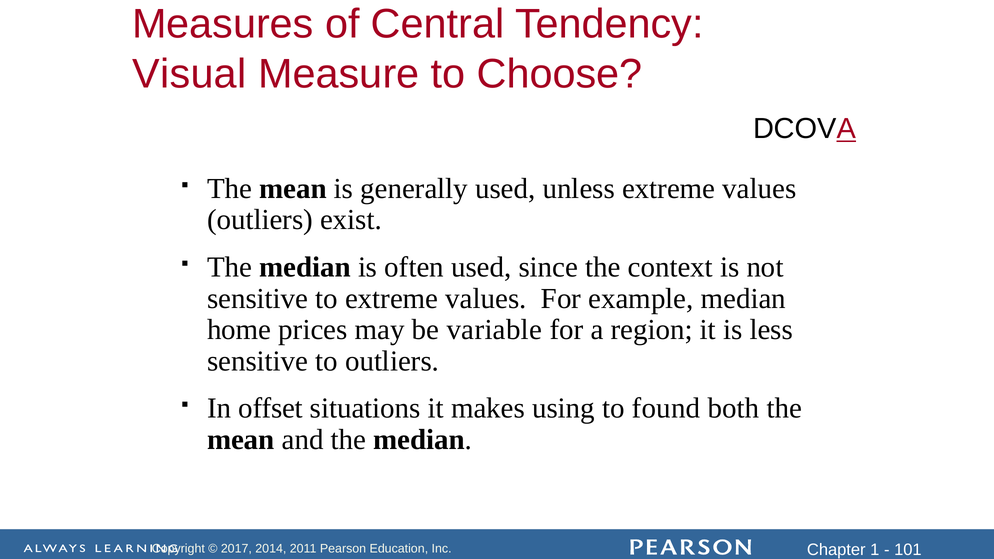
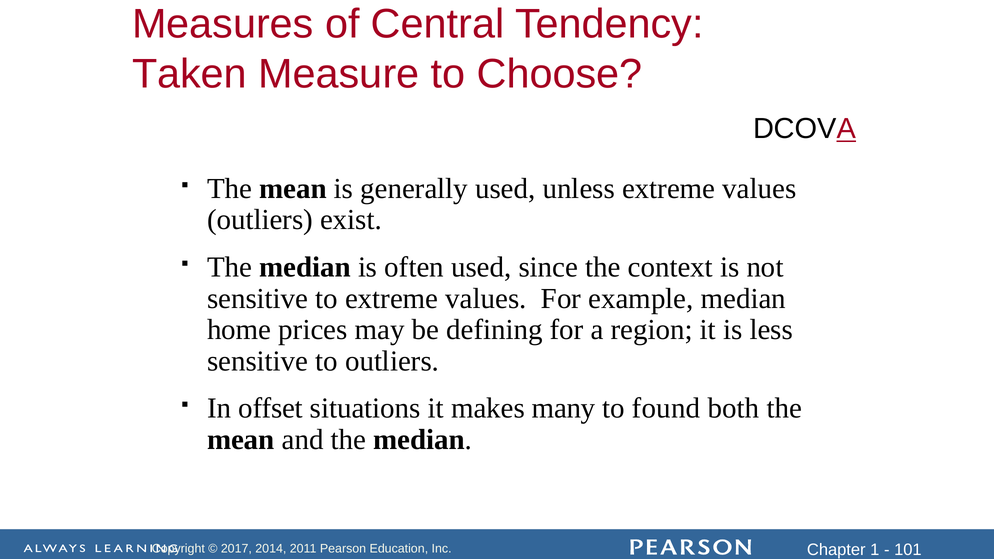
Visual: Visual -> Taken (189, 74)
variable: variable -> defining (494, 330)
using: using -> many (564, 408)
